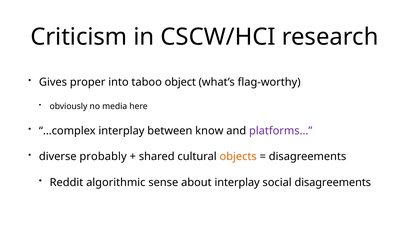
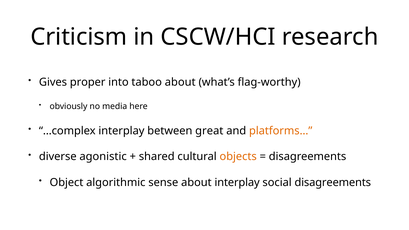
taboo object: object -> about (180, 82)
know: know -> great (209, 131)
platforms… colour: purple -> orange (281, 131)
probably: probably -> agonistic (103, 157)
Reddit: Reddit -> Object (66, 182)
